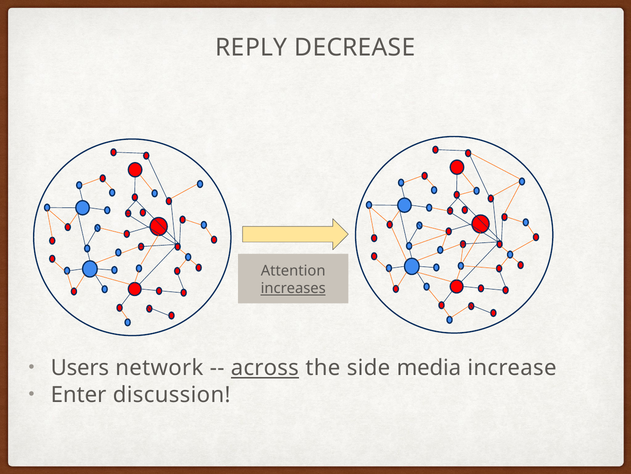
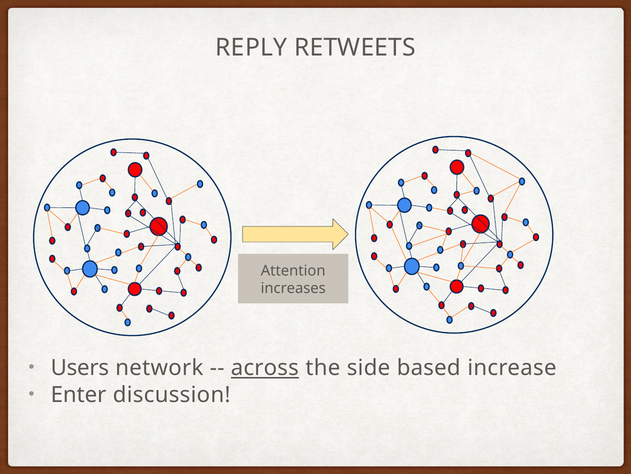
DECREASE: DECREASE -> RETWEETS (355, 47)
increases underline: present -> none (293, 288)
media: media -> based (429, 368)
